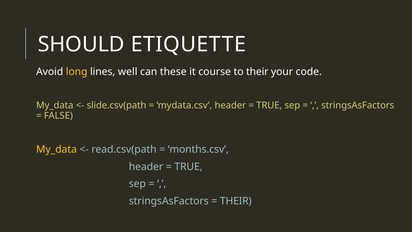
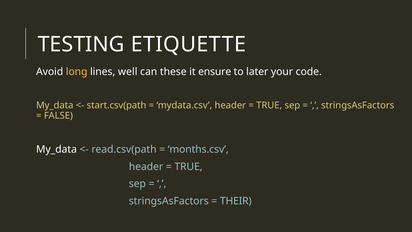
SHOULD: SHOULD -> TESTING (81, 44)
course: course -> ensure (215, 72)
to their: their -> later (257, 72)
slide.csv(path: slide.csv(path -> start.csv(path (117, 105)
My_data colour: yellow -> white (57, 149)
